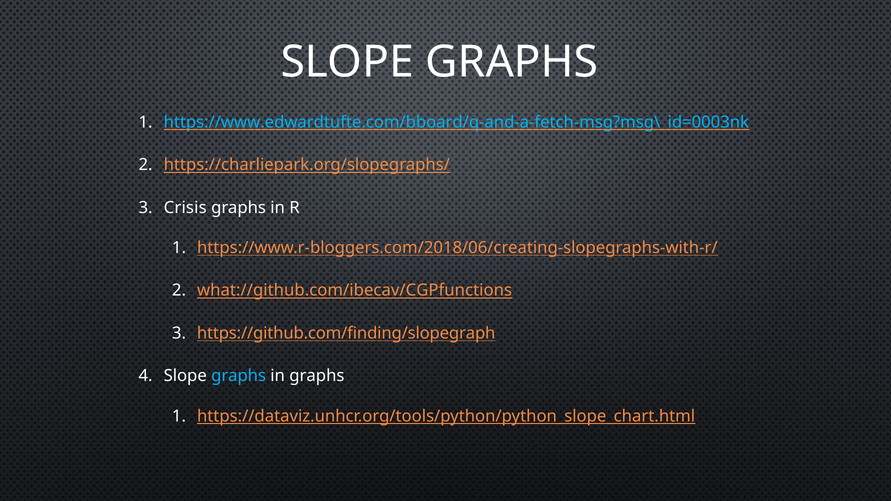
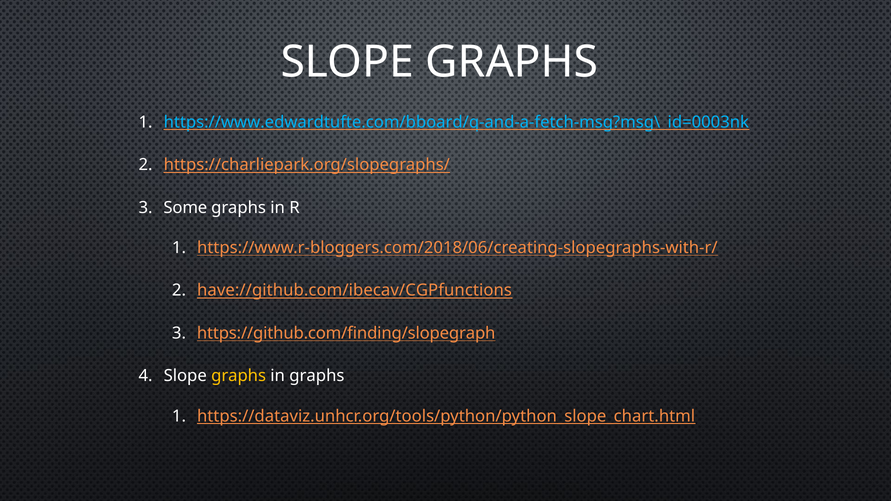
Crisis: Crisis -> Some (185, 208)
what://github.com/ibecav/CGPfunctions: what://github.com/ibecav/CGPfunctions -> have://github.com/ibecav/CGPfunctions (355, 291)
graphs colour: light blue -> yellow (239, 376)
